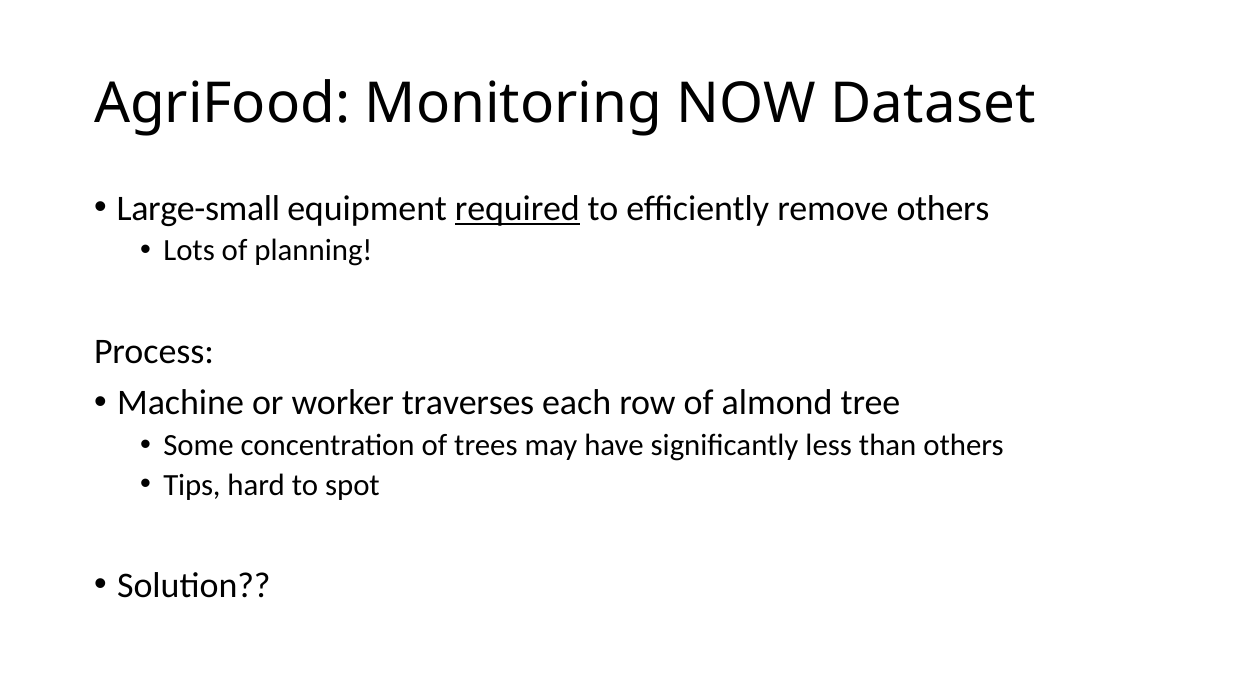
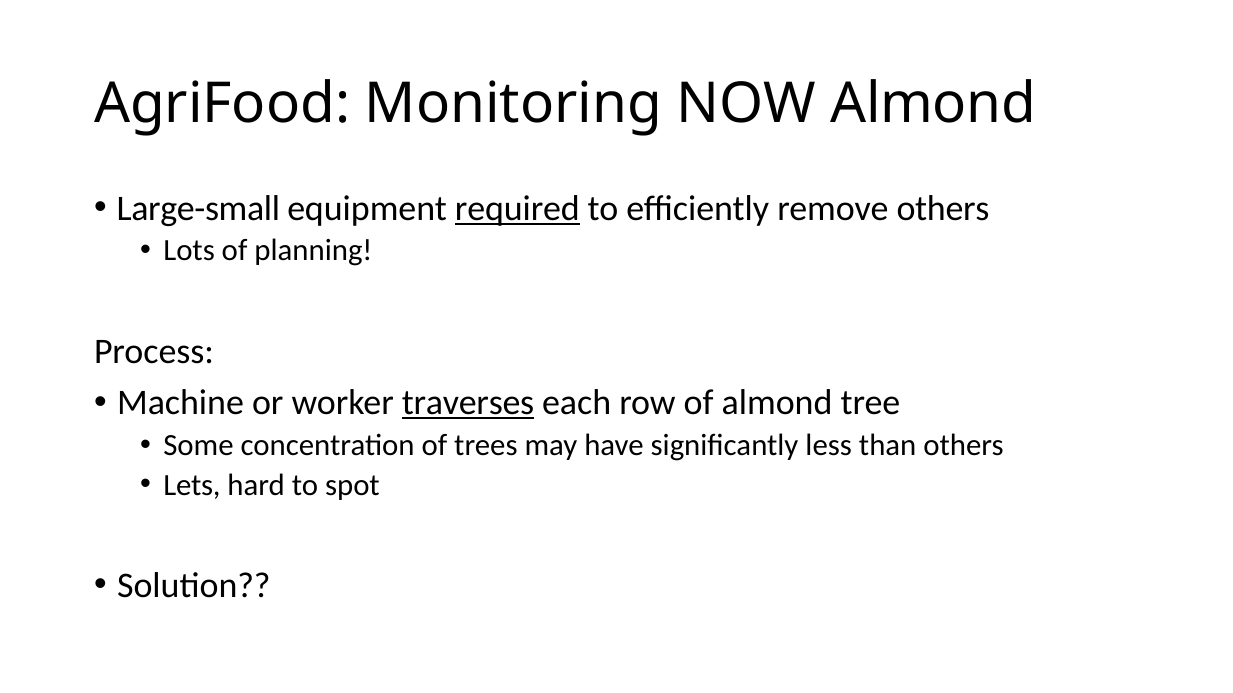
NOW Dataset: Dataset -> Almond (933, 104)
traverses underline: none -> present (468, 403)
Tips: Tips -> Lets (192, 485)
